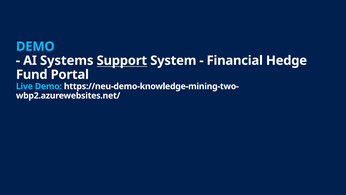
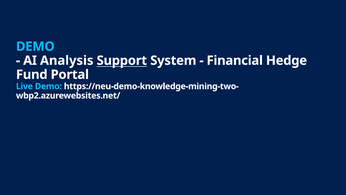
Systems: Systems -> Analysis (67, 60)
